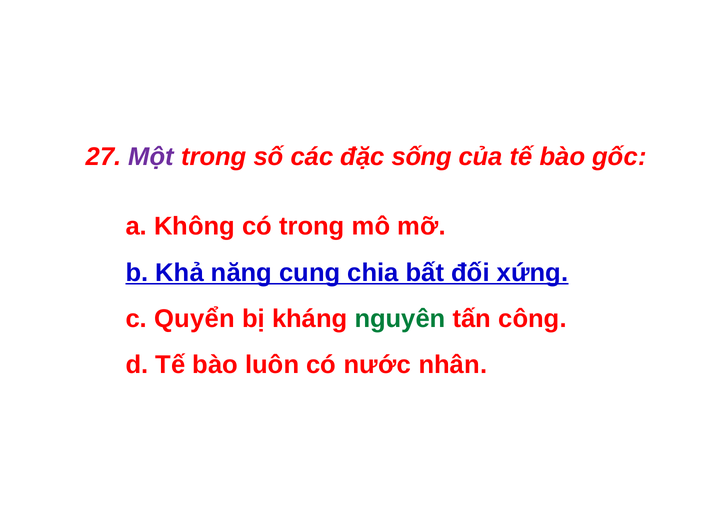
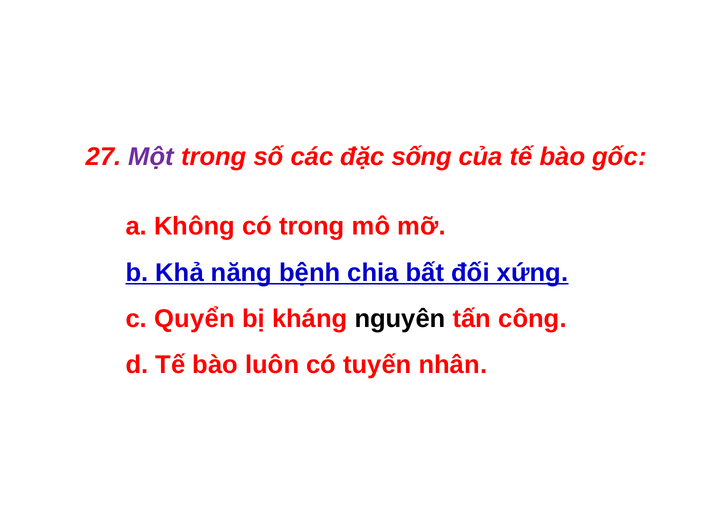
cung: cung -> bệnh (310, 272)
nguyên colour: green -> black (400, 319)
nước: nước -> tuyến (377, 365)
